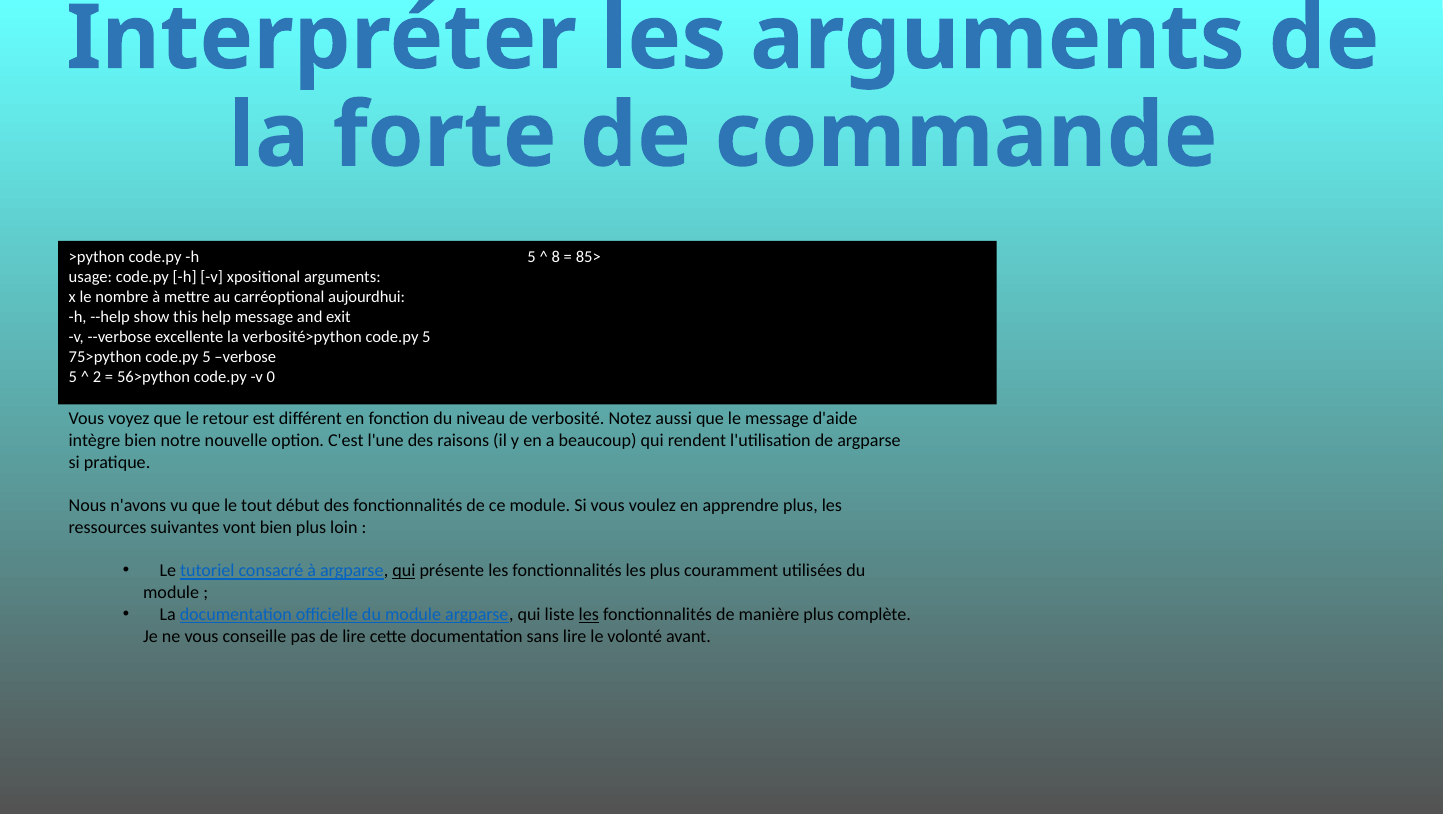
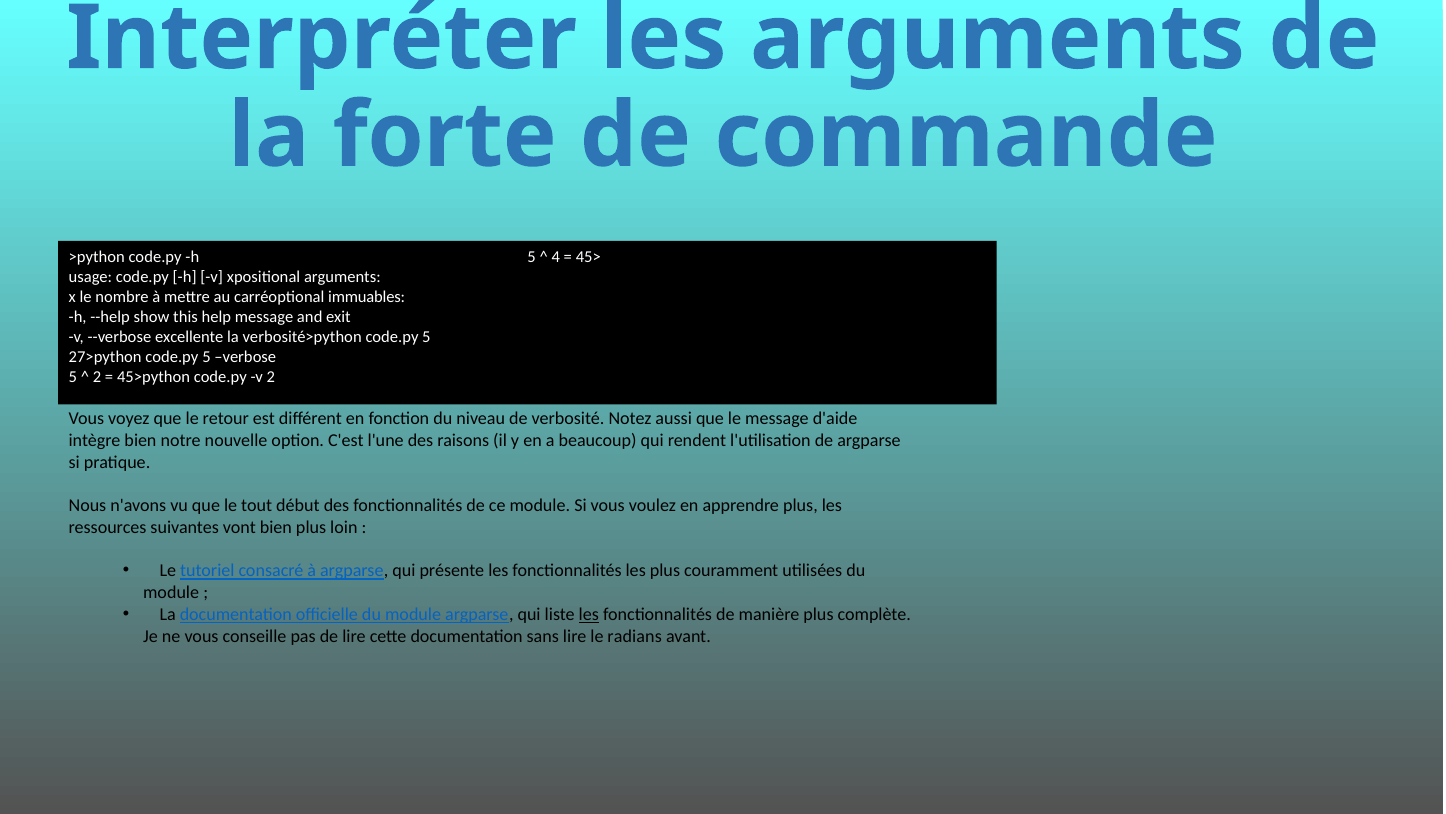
8: 8 -> 4 (556, 257)
85>: 85> -> 45> (588, 257)
aujourdhui: aujourdhui -> immuables (367, 297)
75>python: 75>python -> 27>python (105, 357)
56>python: 56>python -> 45>python (154, 377)
v 0: 0 -> 2 (271, 377)
qui underline: present -> none (404, 570)
volonté: volonté -> radians (635, 636)
